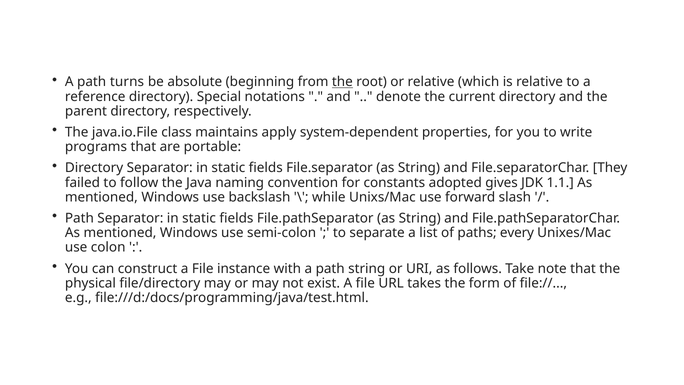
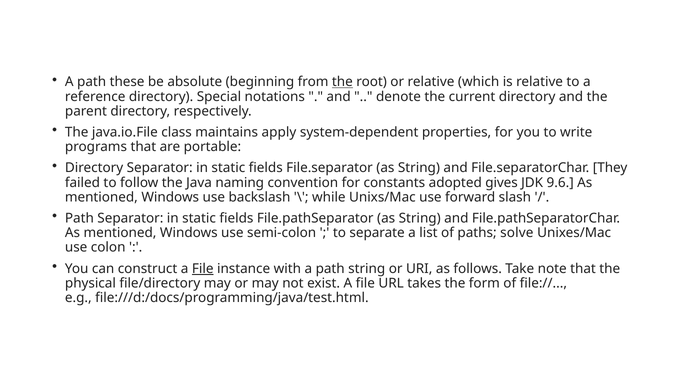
turns: turns -> these (127, 82)
1.1: 1.1 -> 9.6 (560, 182)
every: every -> solve (517, 233)
File underline: none -> present (203, 268)
